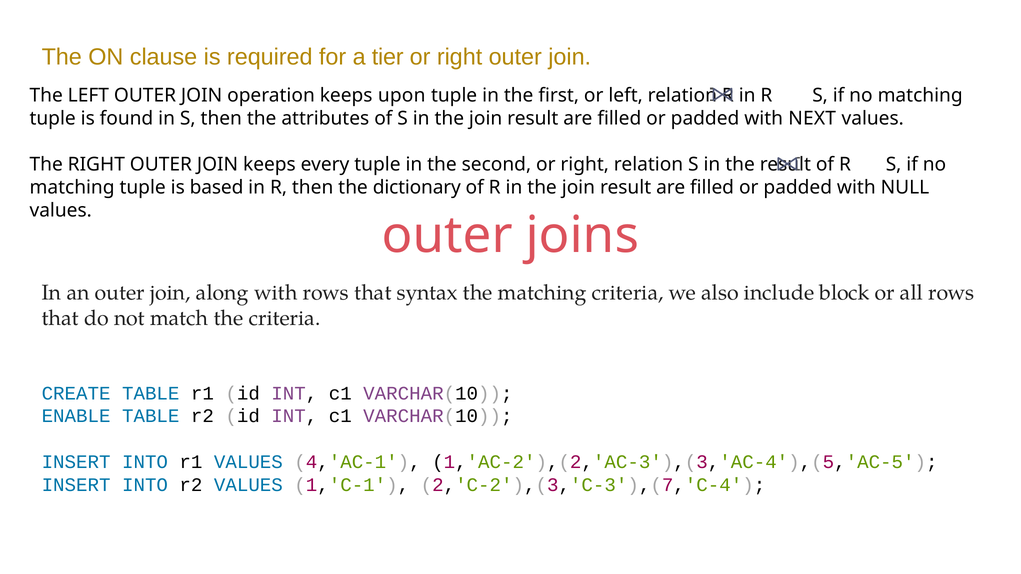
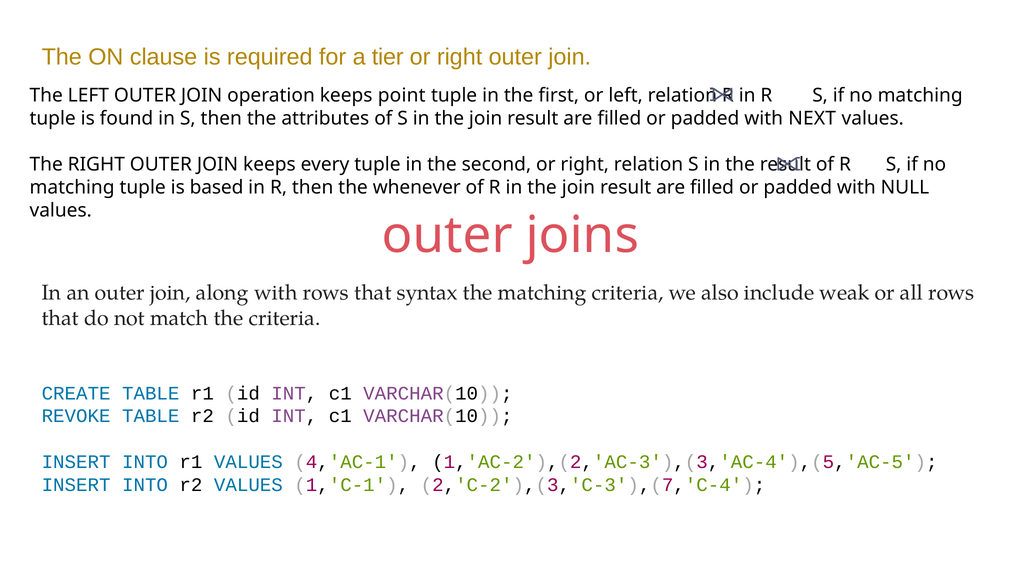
upon: upon -> point (402, 96)
dictionary: dictionary -> whenever (417, 187)
block: block -> weak (844, 293)
ENABLE: ENABLE -> REVOKE (76, 416)
